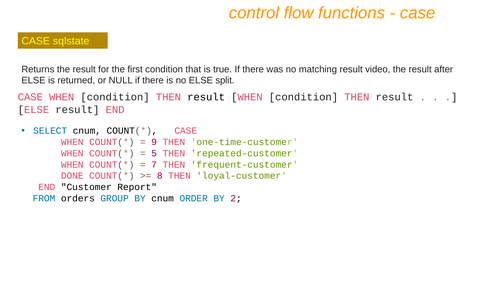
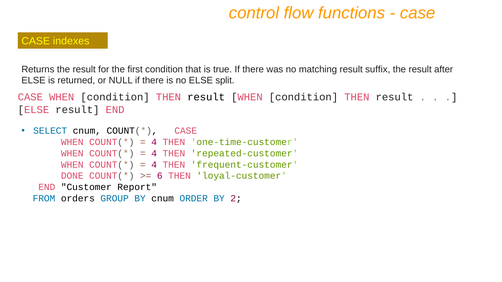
sqlstate: sqlstate -> indexes (71, 41)
video: video -> suffix (378, 69)
9: 9 -> 4 (154, 142)
5: 5 -> 4 (154, 154)
7: 7 -> 4 (154, 165)
8: 8 -> 6 (160, 176)
